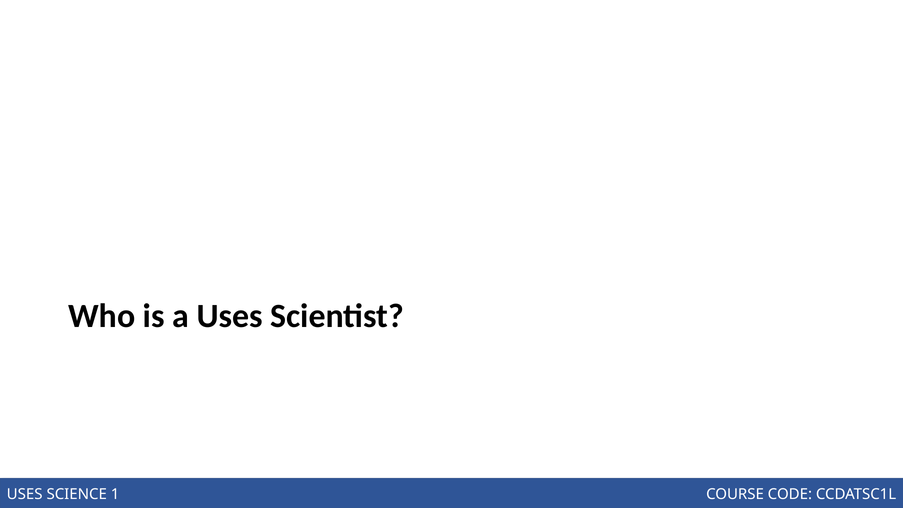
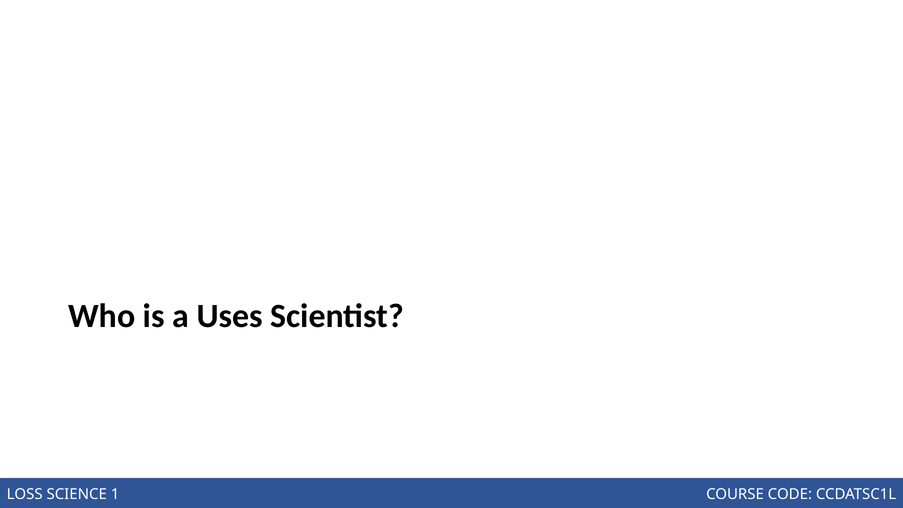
USES: USES -> LOSS (25, 494)
